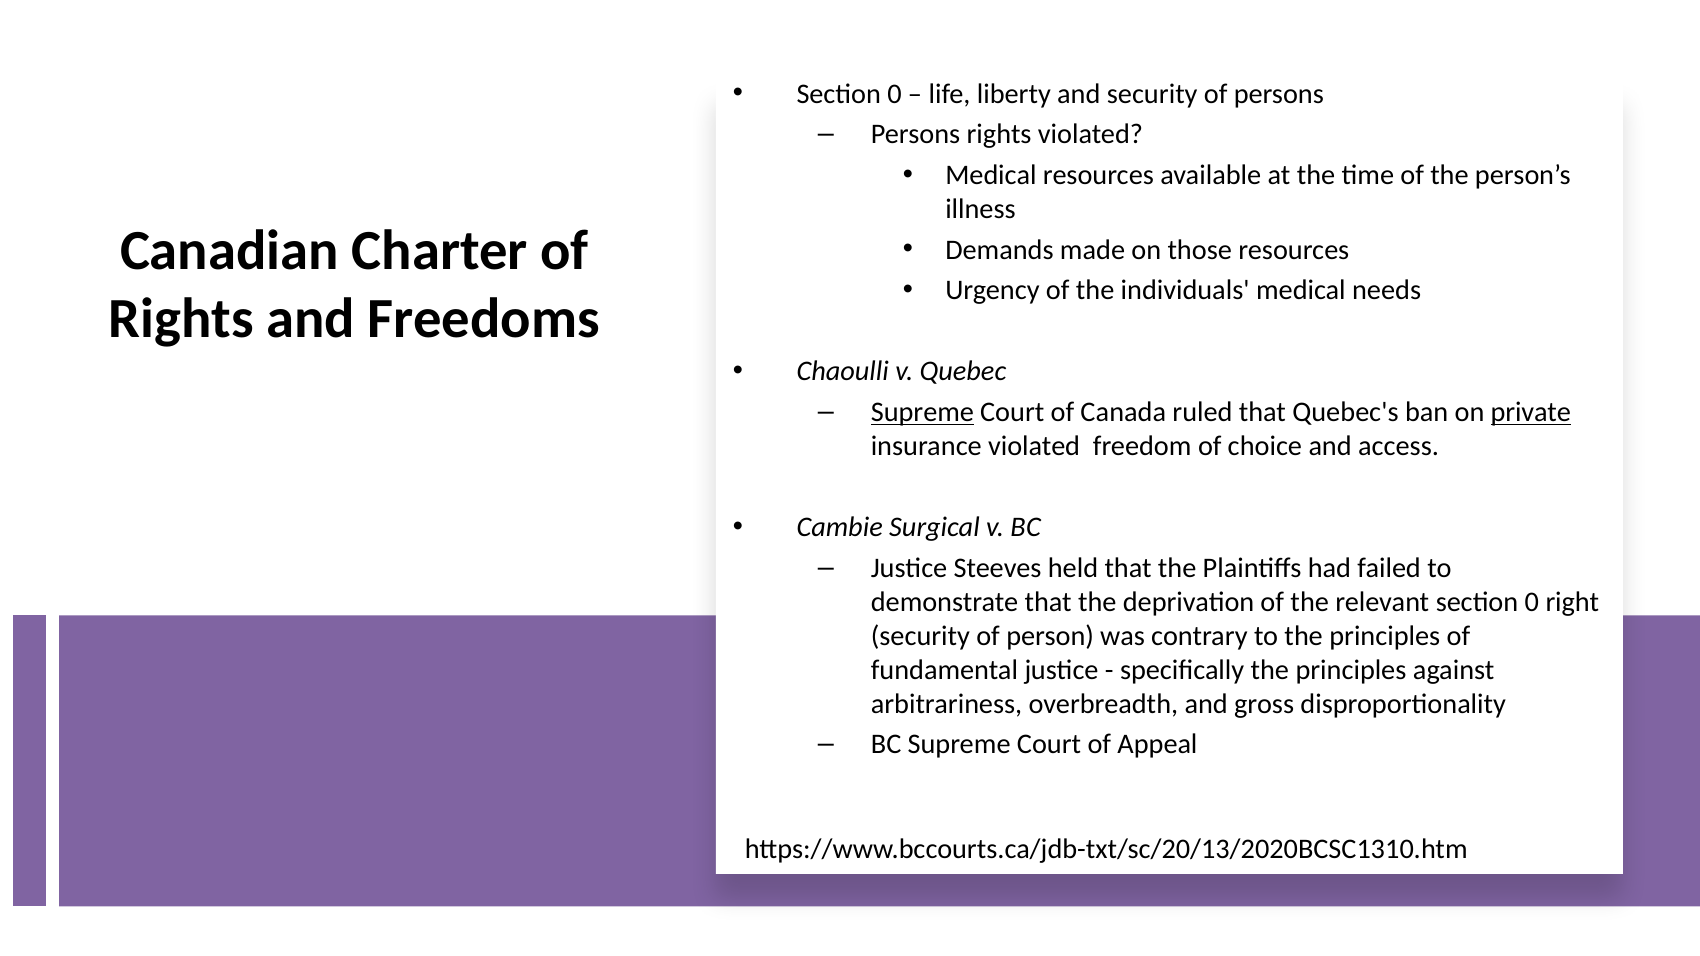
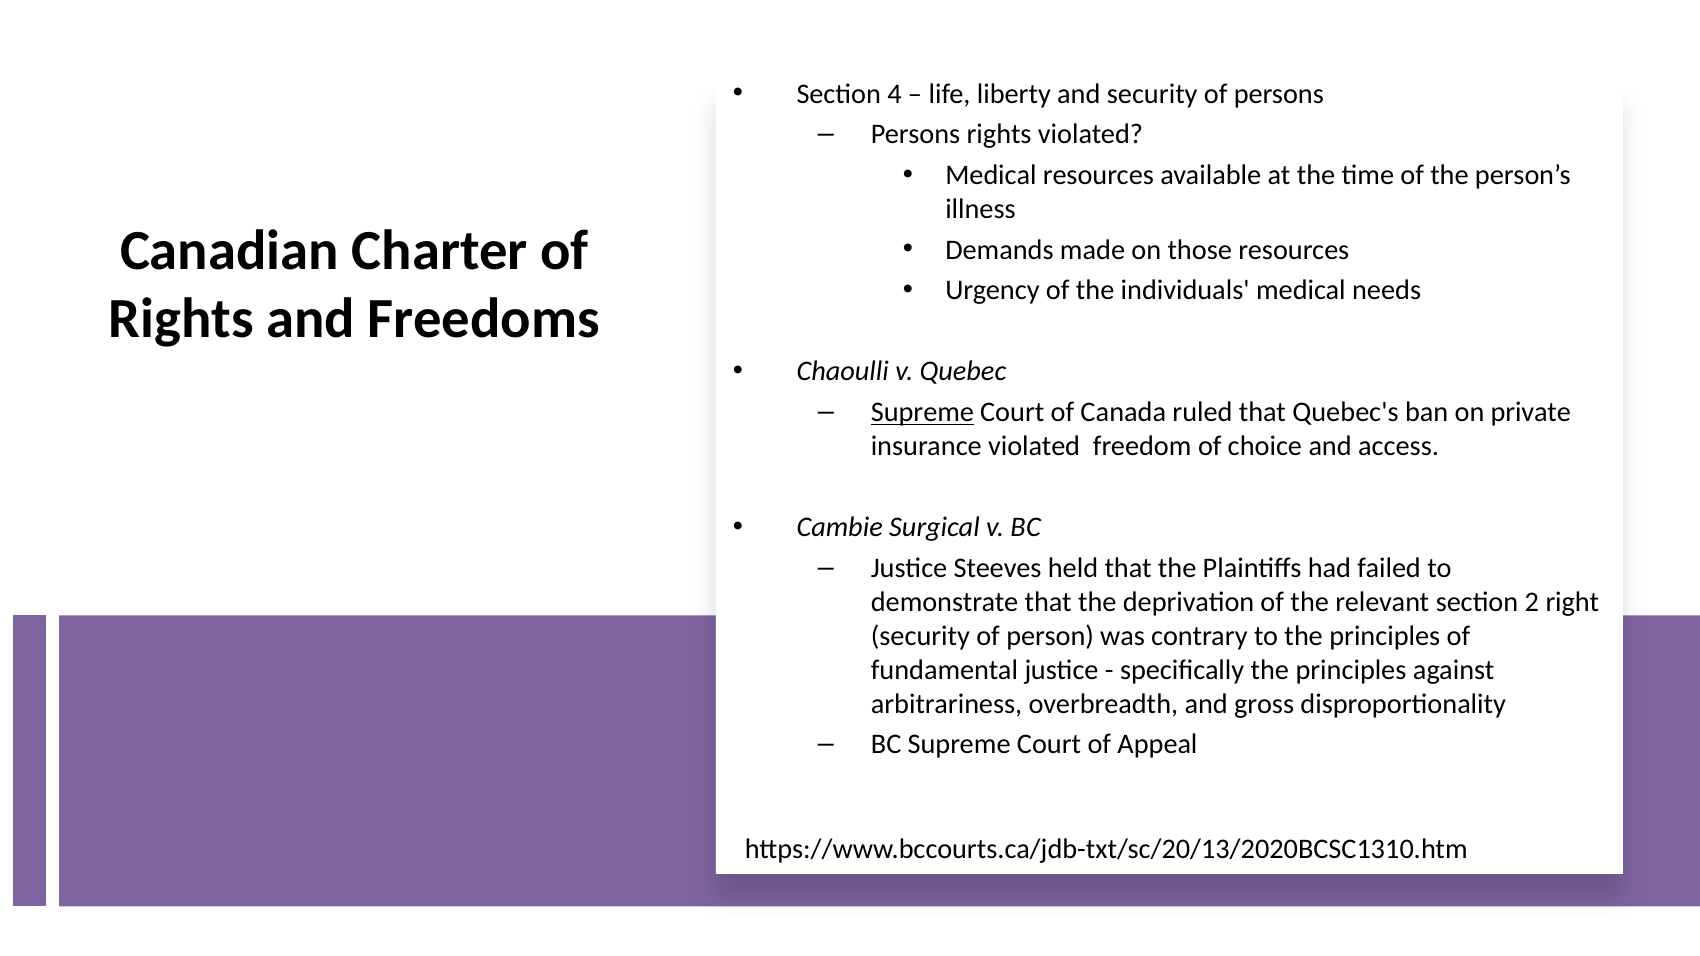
0: 0 -> 4 (894, 94)
private underline: present -> none (1531, 412)
relevant section 0: 0 -> 2 (1532, 602)
